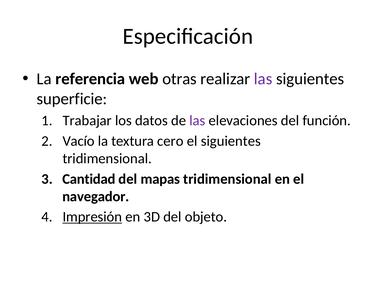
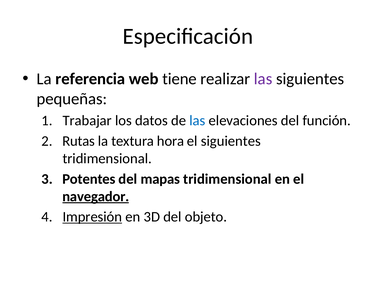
otras: otras -> tiene (180, 79)
superficie: superficie -> pequeñas (72, 99)
las colour: purple -> blue (197, 121)
Vacío: Vacío -> Rutas (79, 141)
cero: cero -> hora (170, 141)
Cantidad: Cantidad -> Potentes (89, 179)
navegador underline: none -> present (96, 196)
